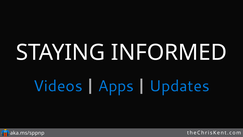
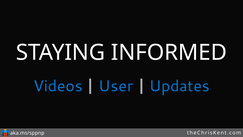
Apps: Apps -> User (116, 86)
